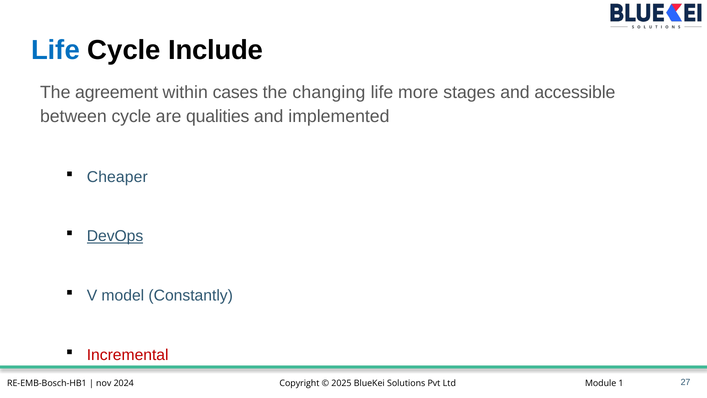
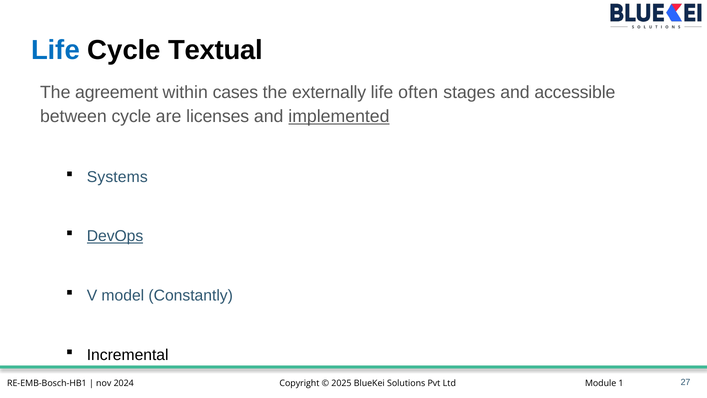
Include: Include -> Textual (216, 50)
changing: changing -> externally (329, 92)
more: more -> often (418, 92)
qualities: qualities -> licenses (218, 117)
implemented underline: none -> present (339, 117)
Cheaper: Cheaper -> Systems (117, 177)
Incremental colour: red -> black (128, 355)
